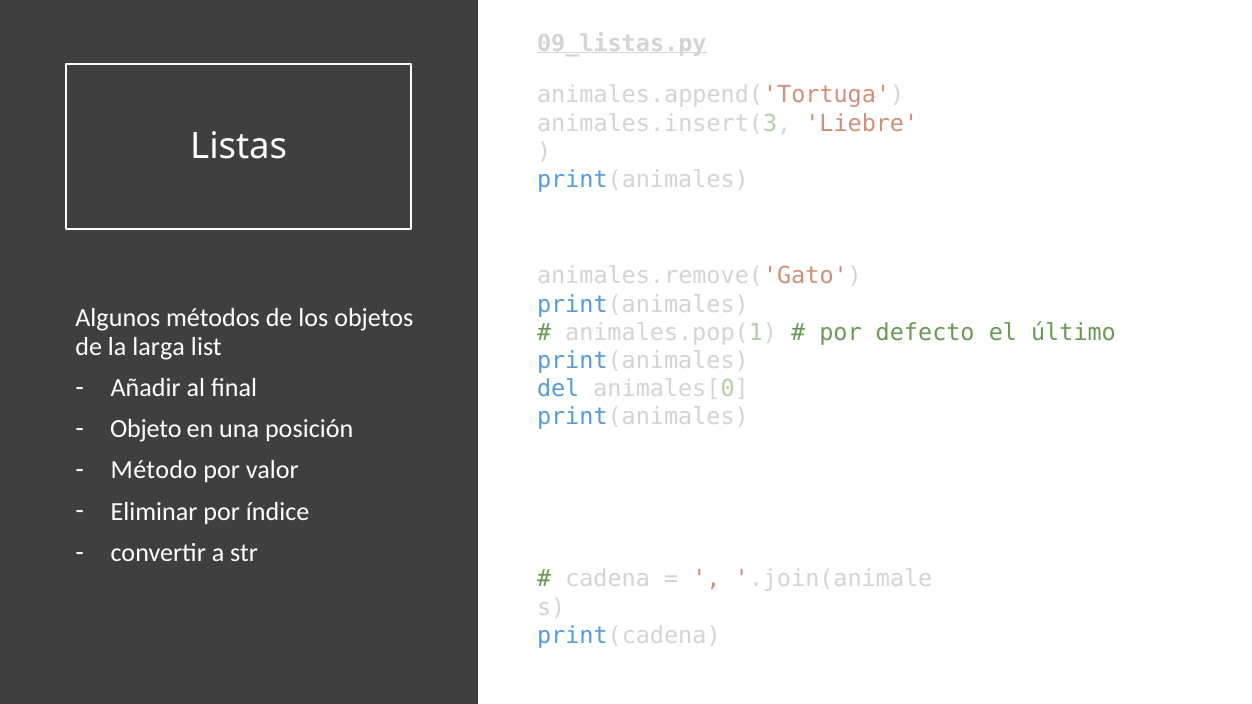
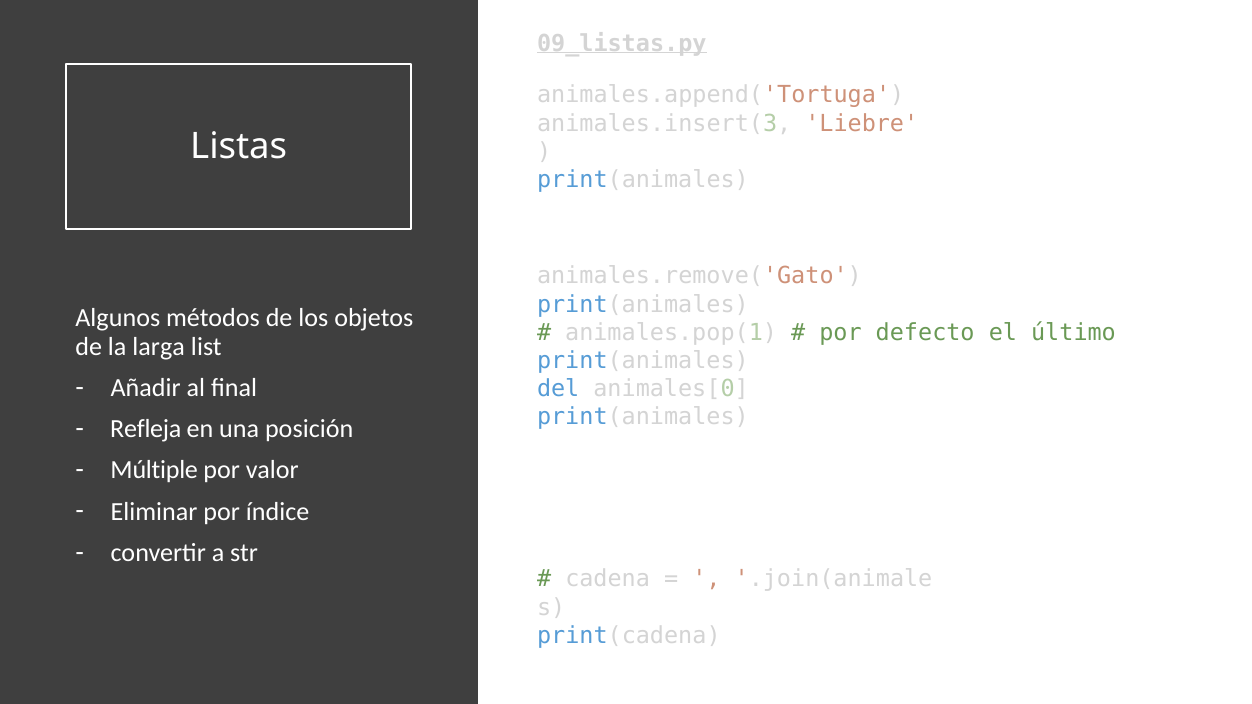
Objeto: Objeto -> Refleja (146, 429)
Método: Método -> Múltiple (154, 470)
